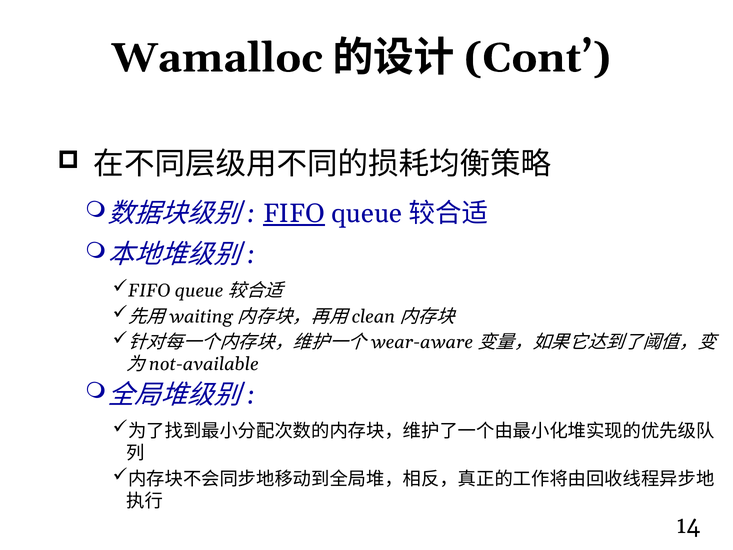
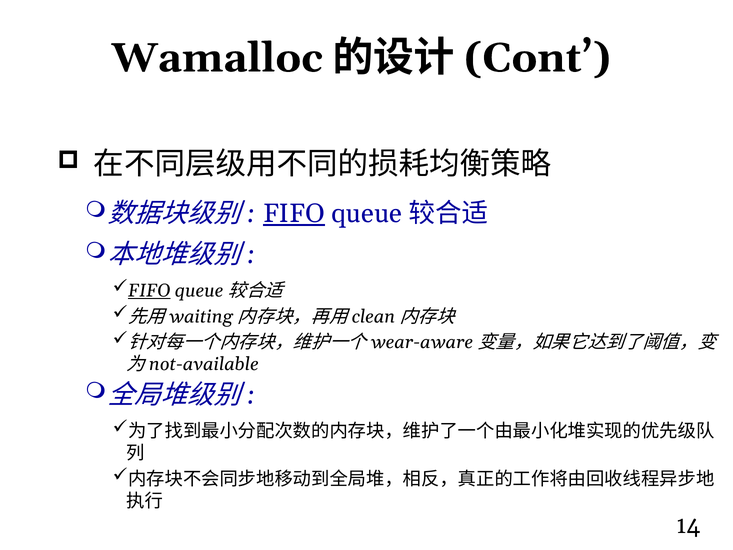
FIFO underline: none -> present (149, 291)
